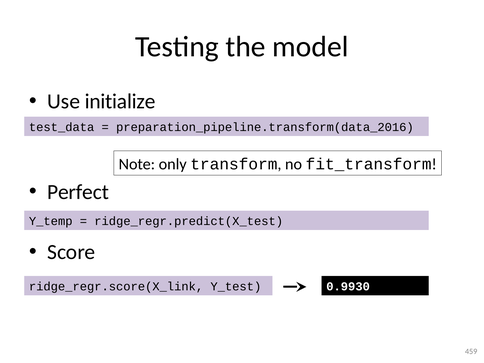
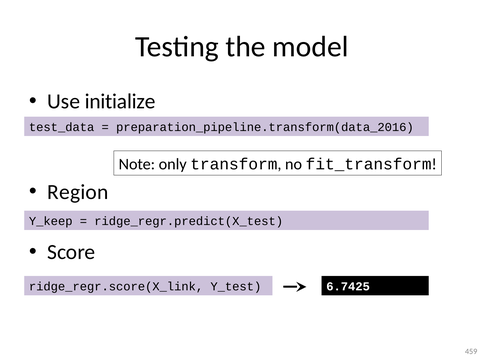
Perfect: Perfect -> Region (78, 192)
Y_temp: Y_temp -> Y_keep (51, 221)
0.9930: 0.9930 -> 6.7425 (348, 286)
